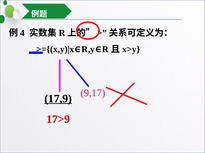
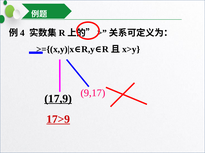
17>9 underline: none -> present (58, 120)
